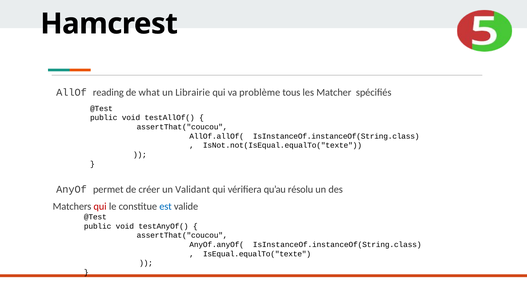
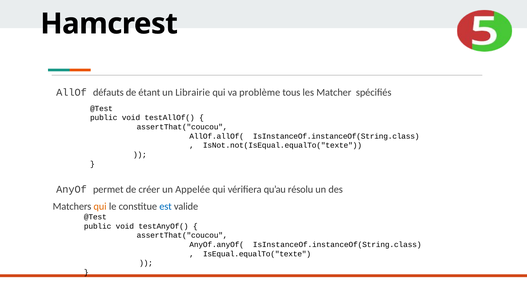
reading: reading -> défauts (108, 92)
what: what -> étant (149, 92)
Validant: Validant -> Appelée (193, 189)
qui colour: red -> orange (100, 206)
